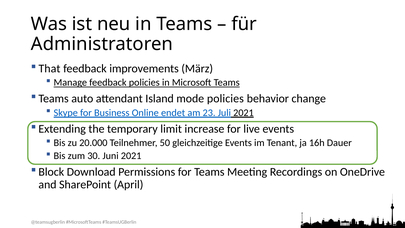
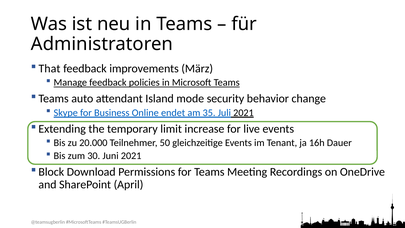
mode policies: policies -> security (225, 99)
23: 23 -> 35 (209, 113)
